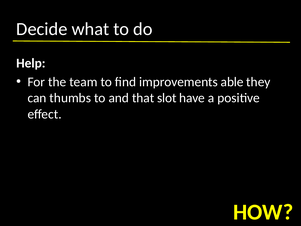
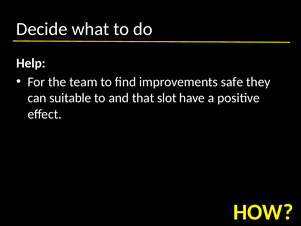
able: able -> safe (232, 82)
thumbs: thumbs -> suitable (70, 98)
